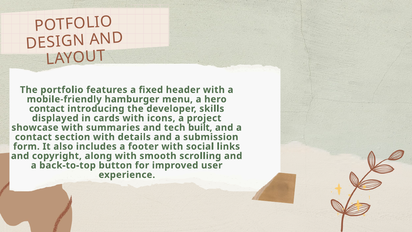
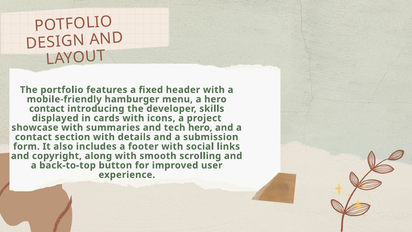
tech built: built -> hero (200, 127)
